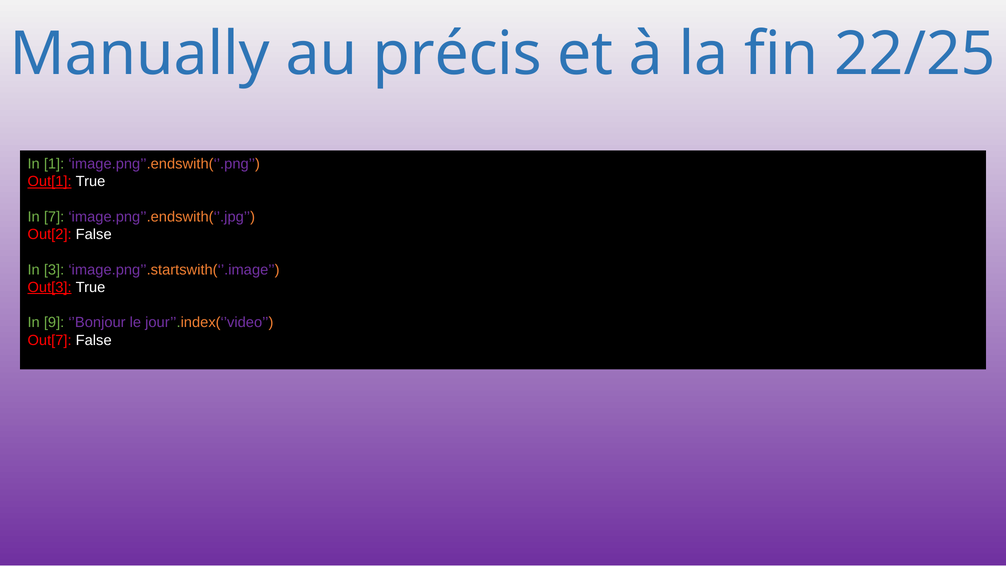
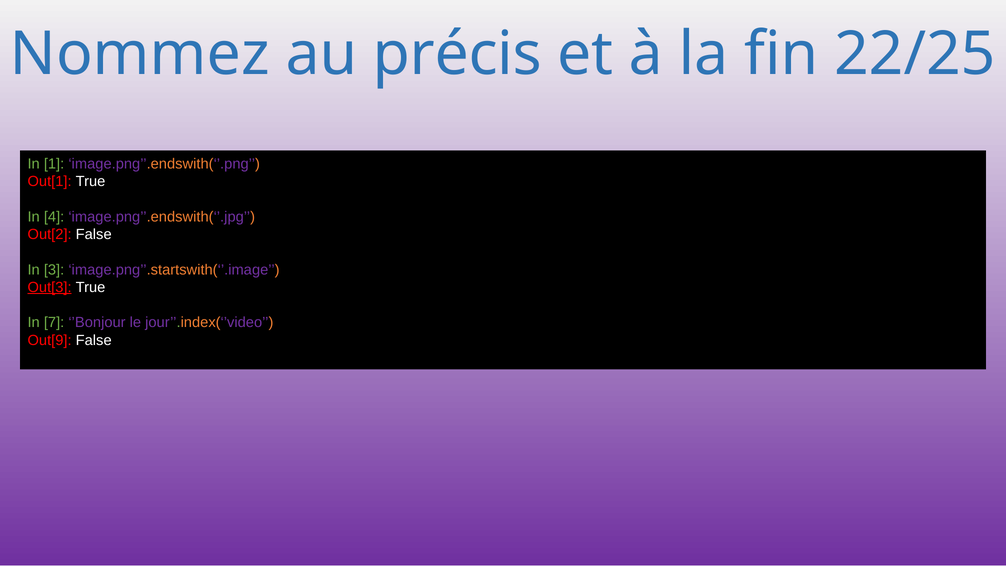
Manually: Manually -> Nommez (140, 54)
Out[1 underline: present -> none (50, 182)
7: 7 -> 4 (54, 217)
9: 9 -> 7 (54, 323)
Out[7: Out[7 -> Out[9 (50, 340)
